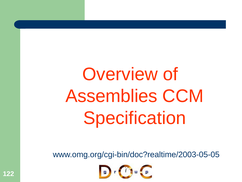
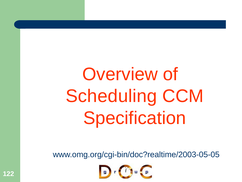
Assemblies: Assemblies -> Scheduling (111, 96)
